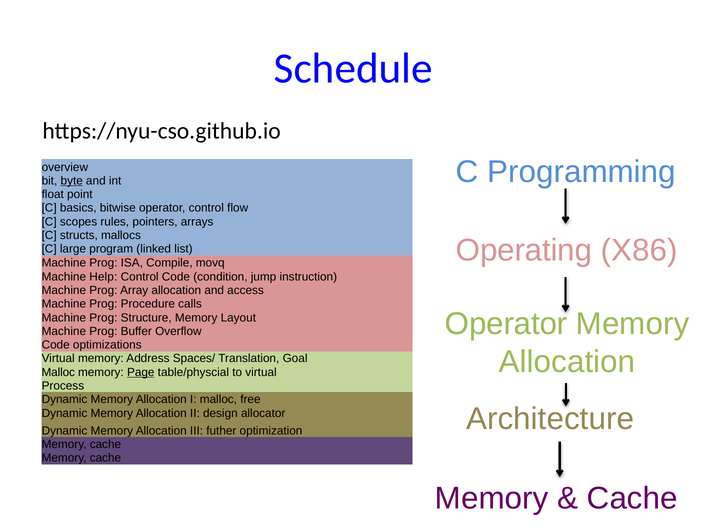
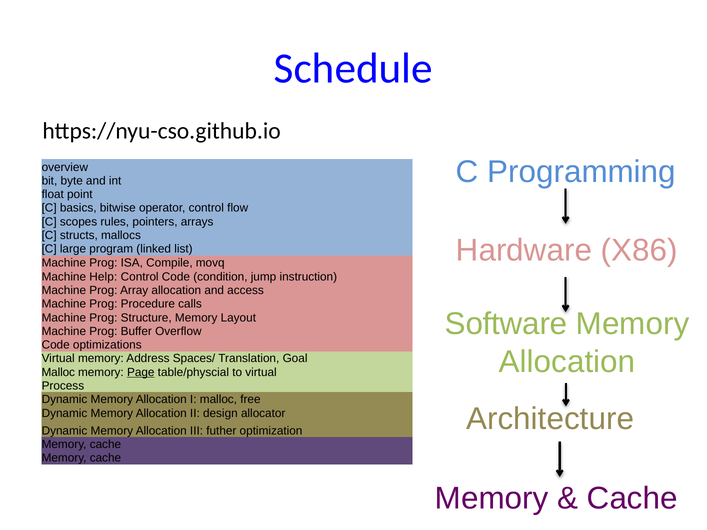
byte underline: present -> none (72, 181)
Operating: Operating -> Hardware (524, 250)
Operator: Operator -> Software (506, 324)
